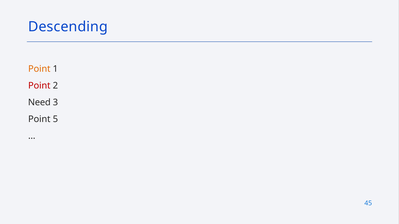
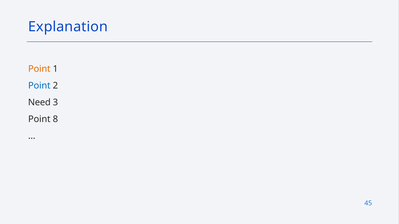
Descending: Descending -> Explanation (68, 27)
Point colour: red -> blue (39, 86)
5: 5 -> 8 (55, 119)
